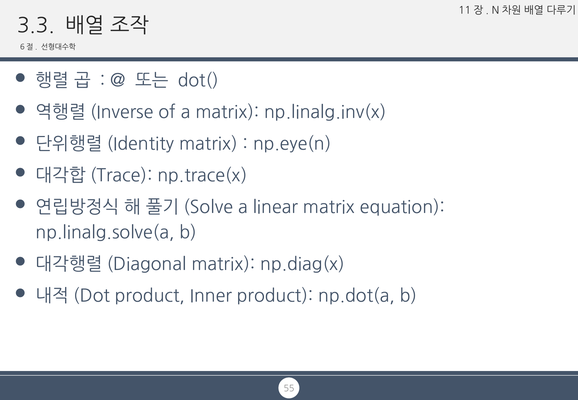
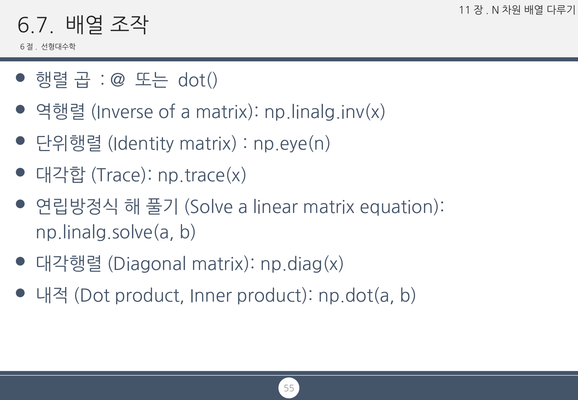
3.3: 3.3 -> 6.7 (36, 26)
